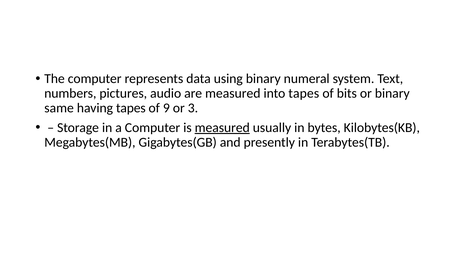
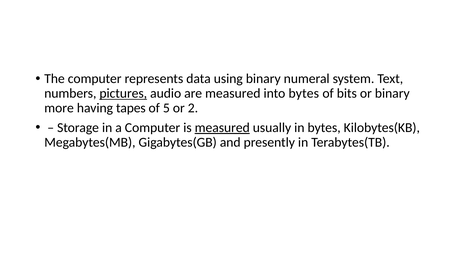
pictures underline: none -> present (123, 93)
into tapes: tapes -> bytes (304, 93)
same: same -> more (59, 108)
9: 9 -> 5 (166, 108)
3: 3 -> 2 (193, 108)
